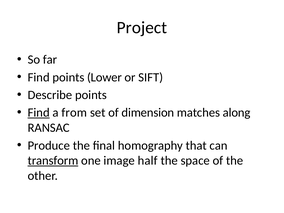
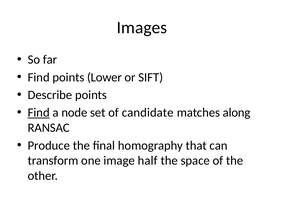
Project: Project -> Images (142, 27)
from: from -> node (74, 113)
dimension: dimension -> candidate (148, 113)
transform underline: present -> none (53, 161)
